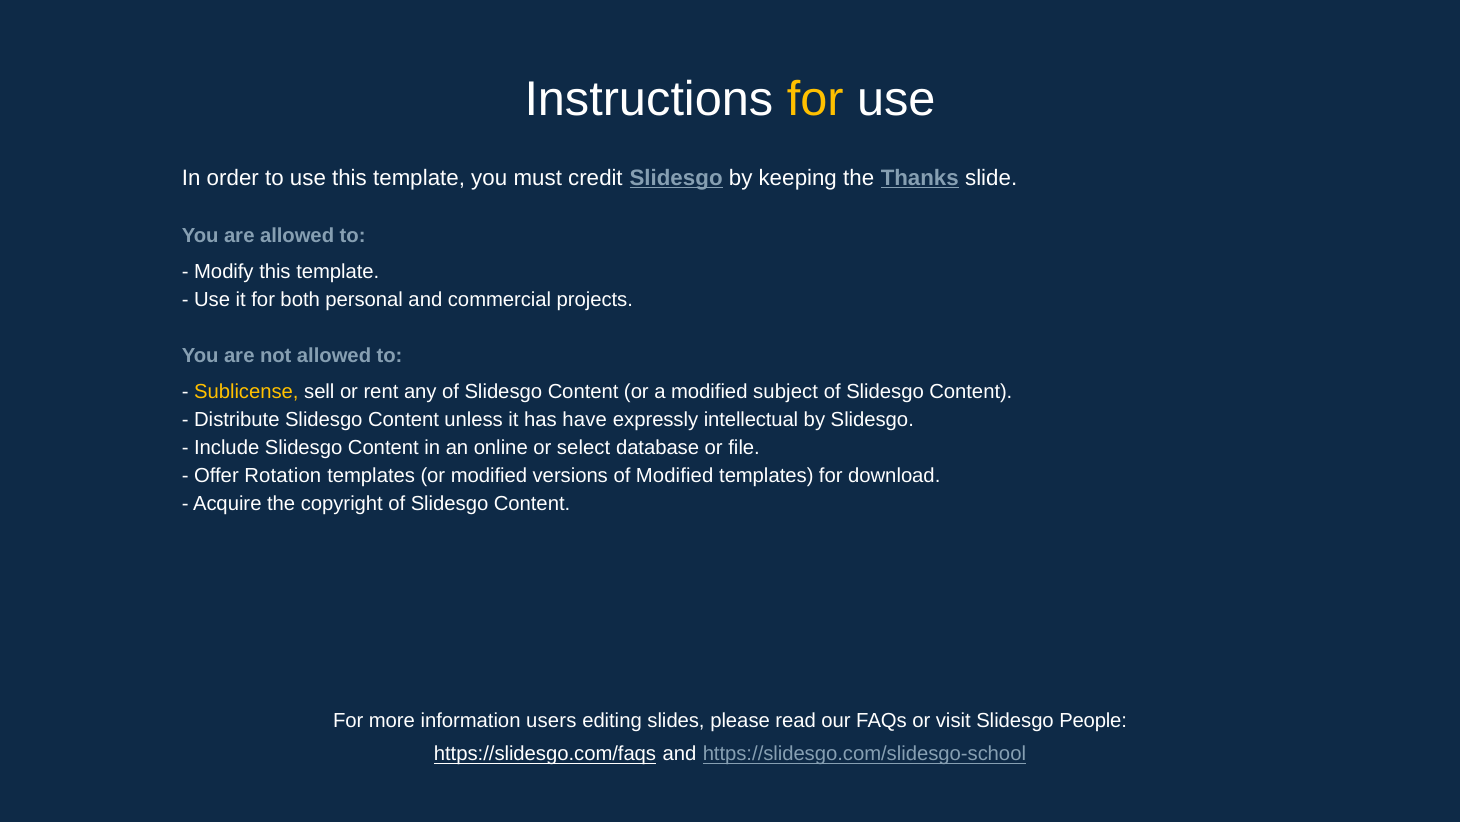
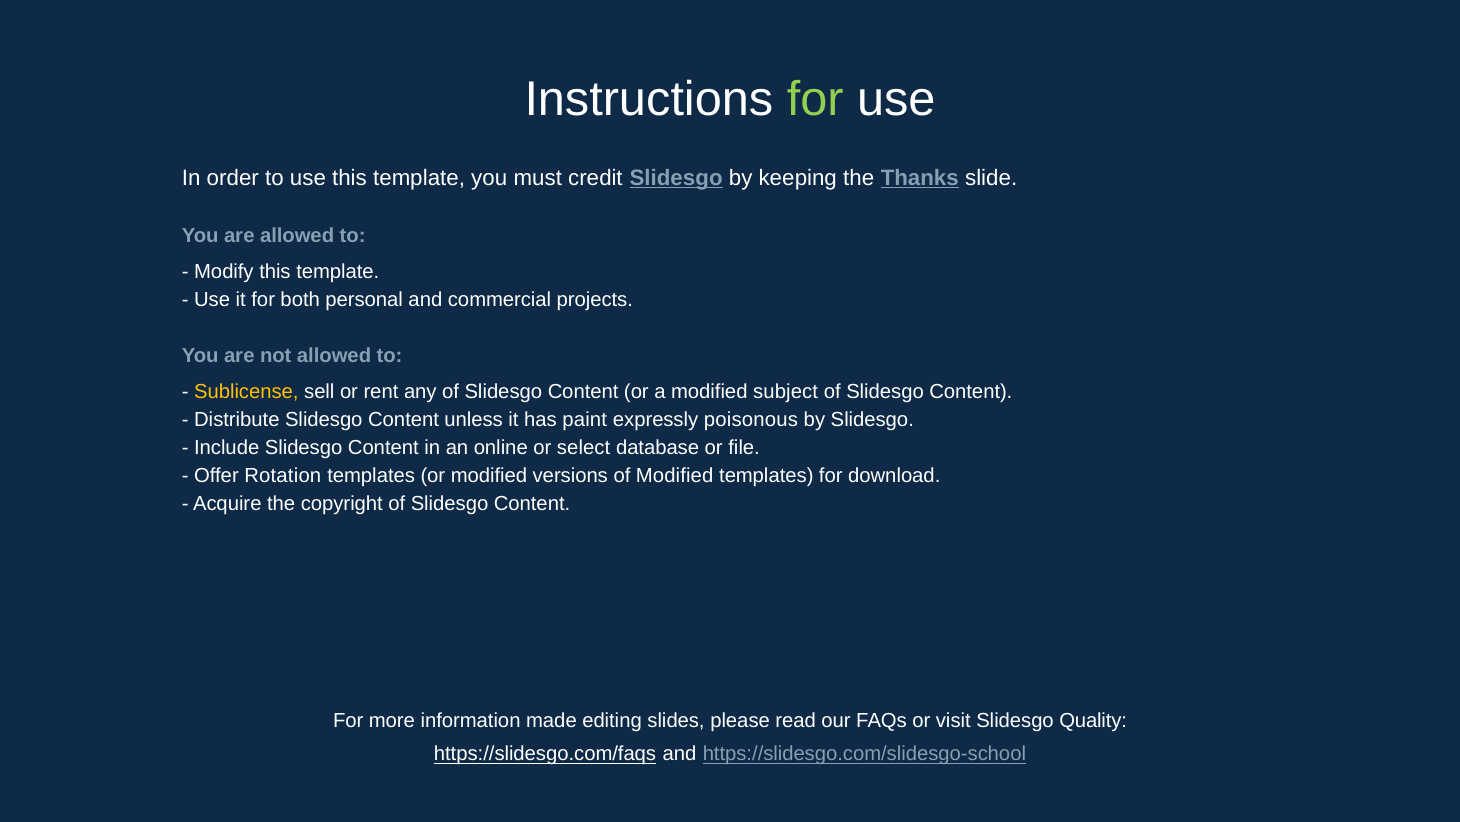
for colour: yellow -> light green (815, 99)
have: have -> paint (585, 420)
intellectual: intellectual -> poisonous (751, 420)
users: users -> made (551, 721)
People: People -> Quality (1093, 721)
